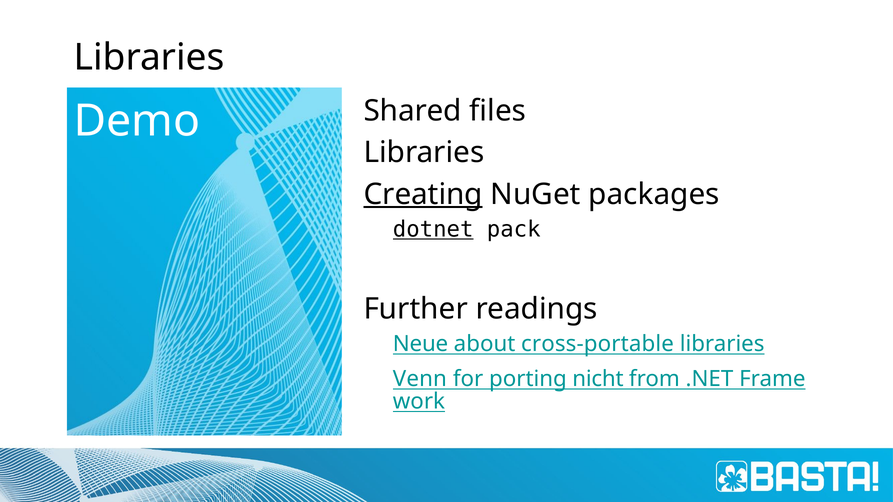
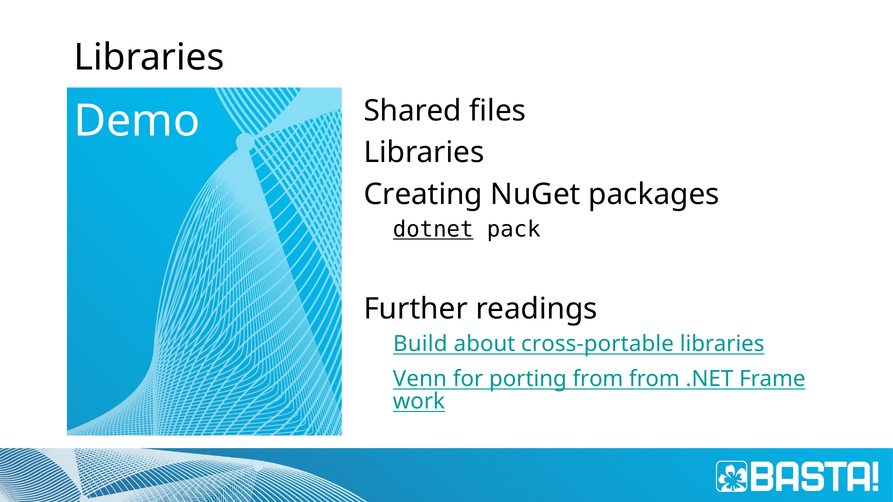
Creating underline: present -> none (423, 194)
Neue: Neue -> Build (420, 344)
porting nicht: nicht -> from (598, 379)
